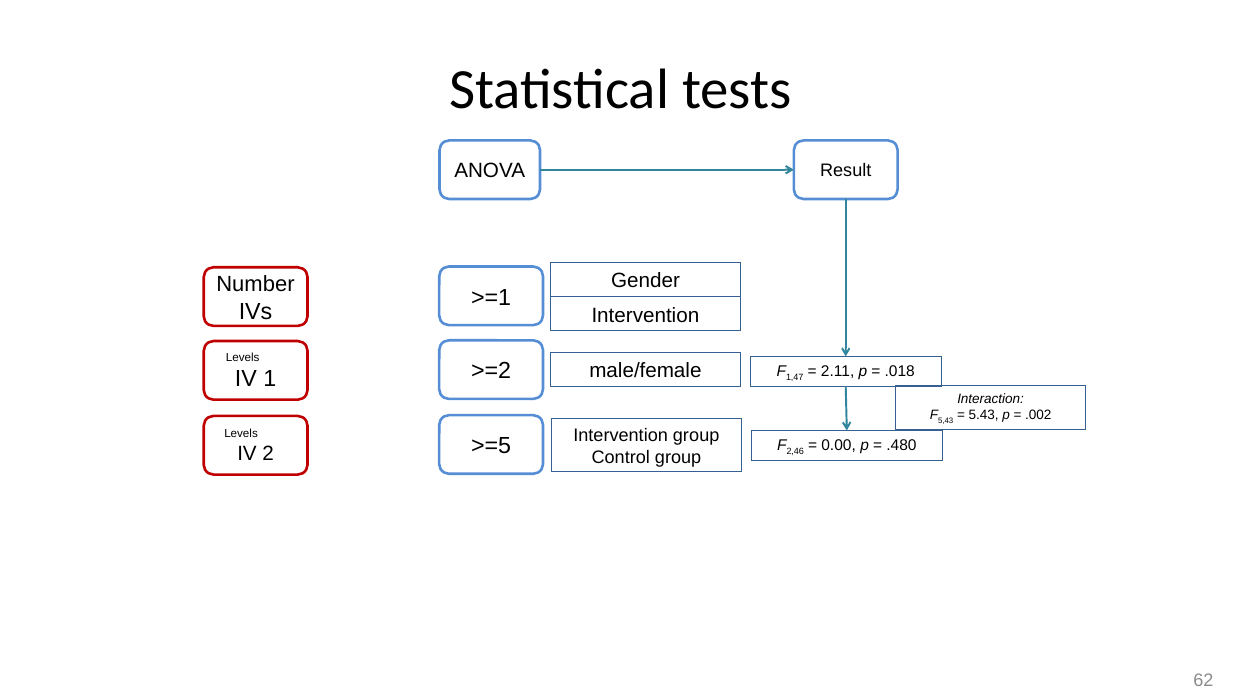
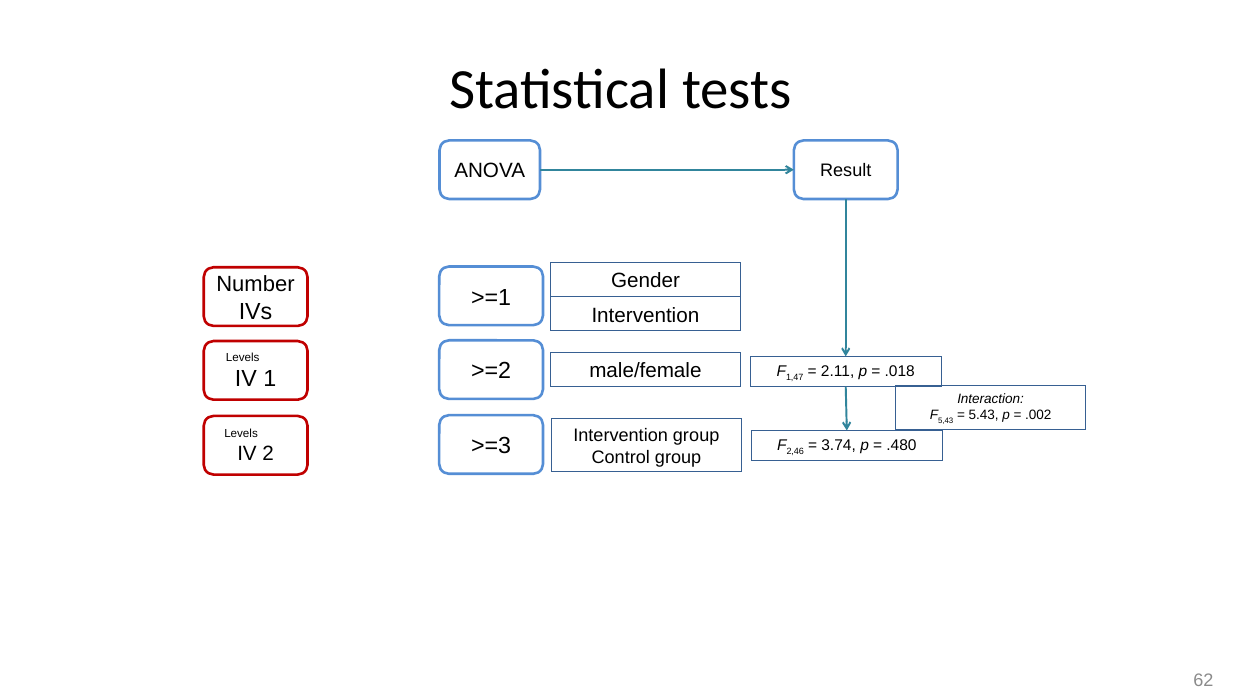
>=5: >=5 -> >=3 (491, 446)
0.00: 0.00 -> 3.74 (839, 445)
